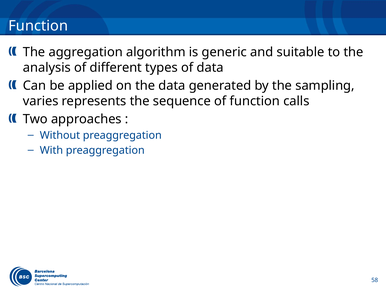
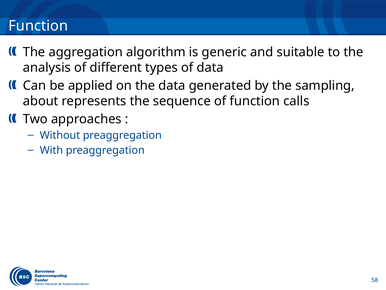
varies: varies -> about (41, 101)
